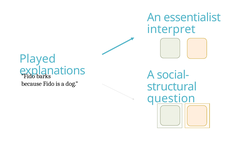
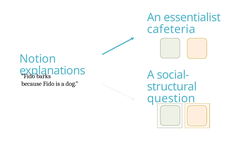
interpret: interpret -> cafeteria (171, 29)
Played: Played -> Notion (38, 59)
